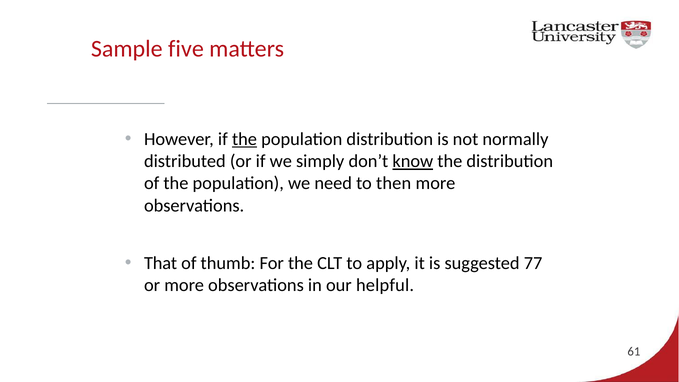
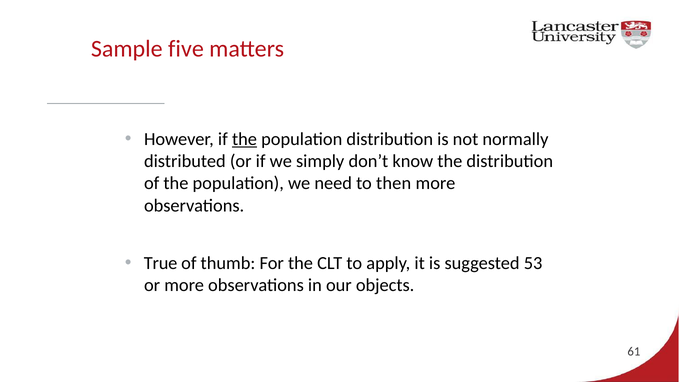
know underline: present -> none (413, 161)
That: That -> True (161, 263)
77: 77 -> 53 (533, 263)
helpful: helpful -> objects (385, 285)
